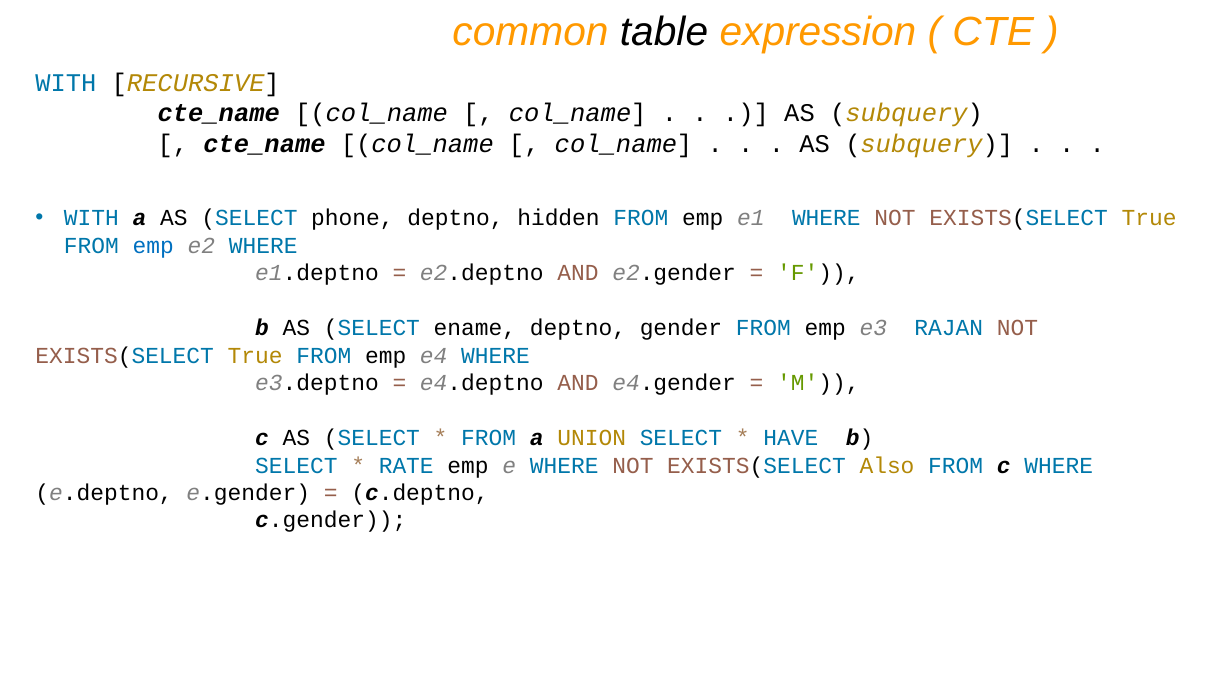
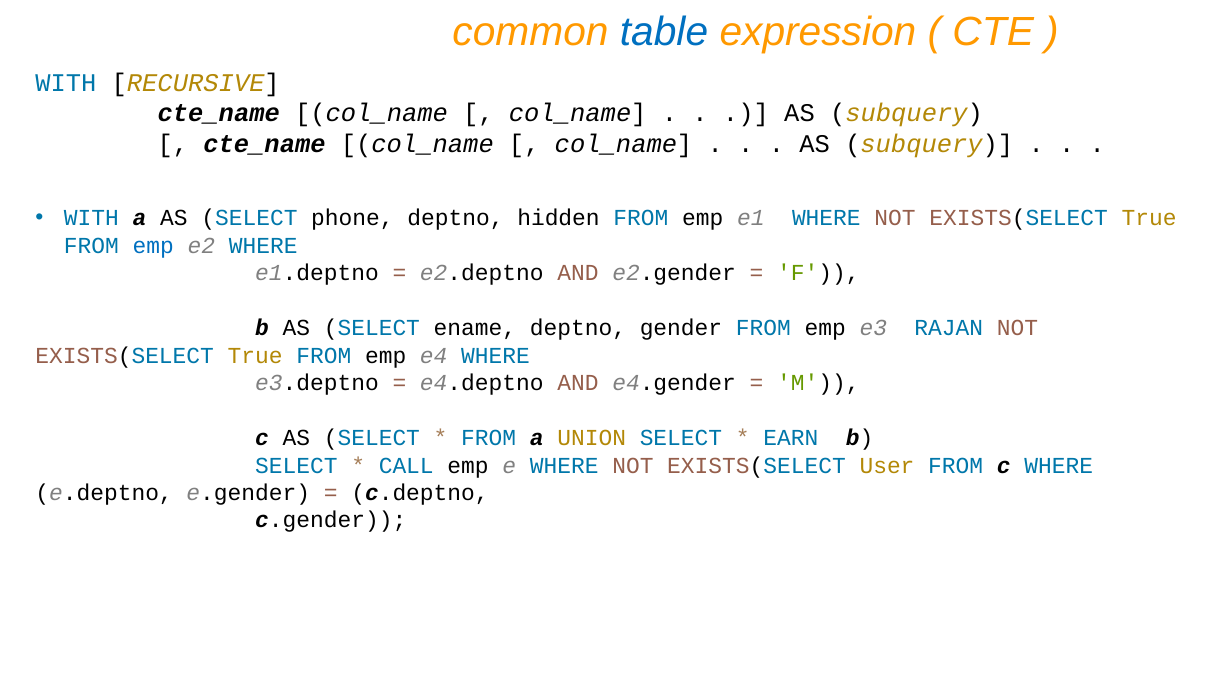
table colour: black -> blue (664, 32)
HAVE: HAVE -> EARN (791, 438)
RATE: RATE -> CALL (406, 465)
Also: Also -> User (887, 465)
